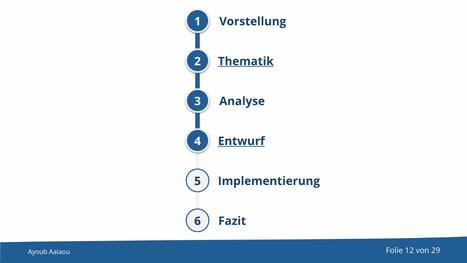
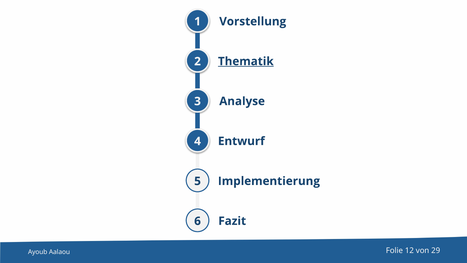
Entwurf underline: present -> none (241, 141)
